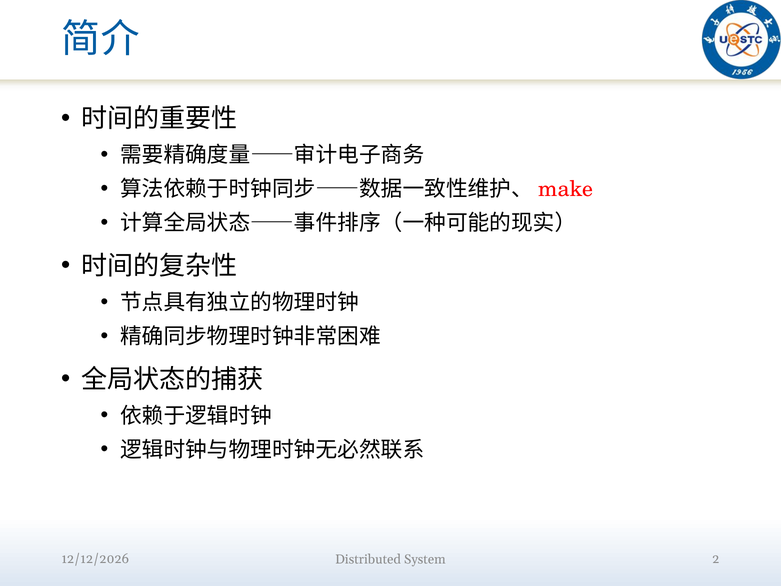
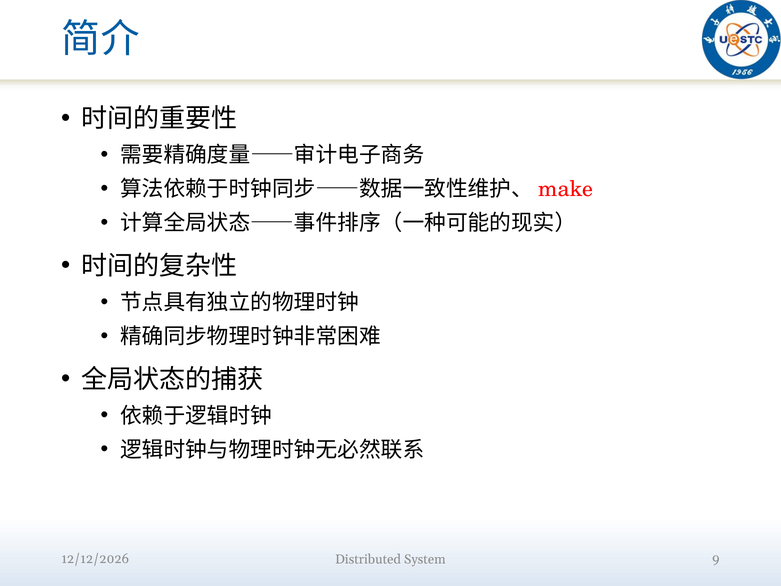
2: 2 -> 9 (716, 559)
